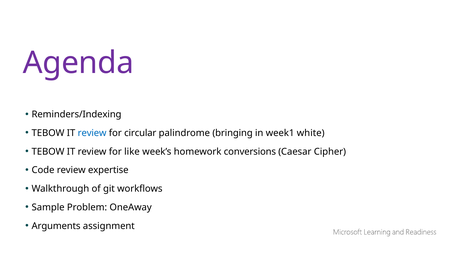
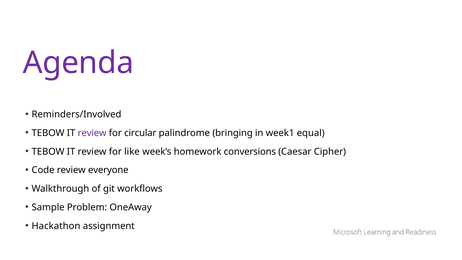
Reminders/Indexing: Reminders/Indexing -> Reminders/Involved (77, 114)
review colour: blue -> purple (92, 133)
white: white -> equal (311, 133)
expertise: expertise -> everyone (108, 170)
Arguments: Arguments -> Hackathon (56, 226)
